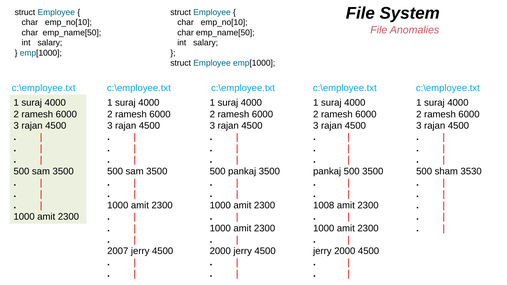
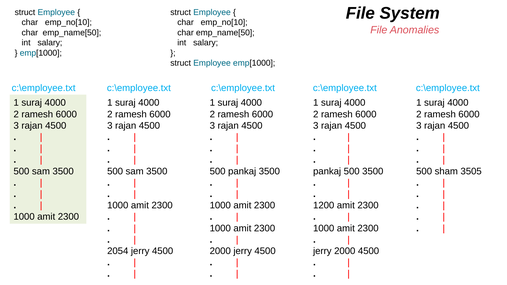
3530: 3530 -> 3505 (471, 171)
1008: 1008 -> 1200 (324, 206)
2007: 2007 -> 2054 (118, 251)
